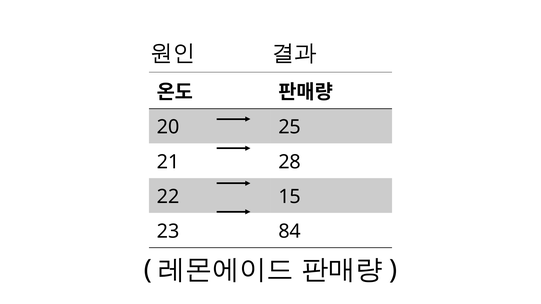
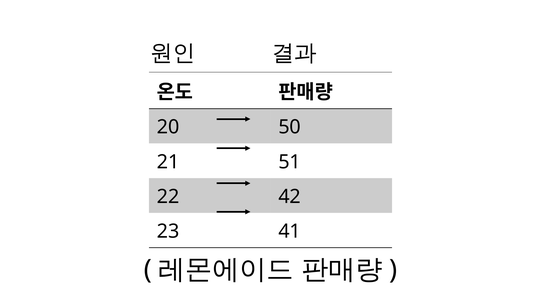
25: 25 -> 50 (290, 127)
28: 28 -> 51 (290, 162)
15: 15 -> 42 (290, 197)
84: 84 -> 41 (290, 232)
